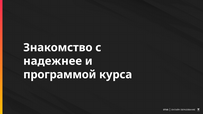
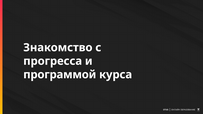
надежнее: надежнее -> прогресса (53, 61)
